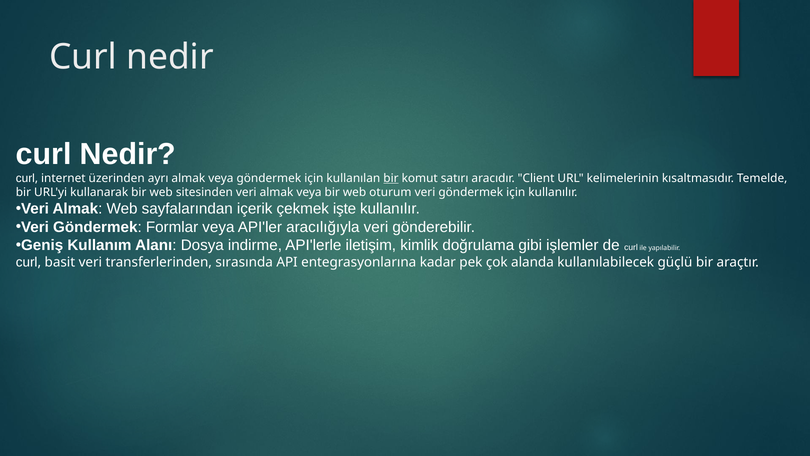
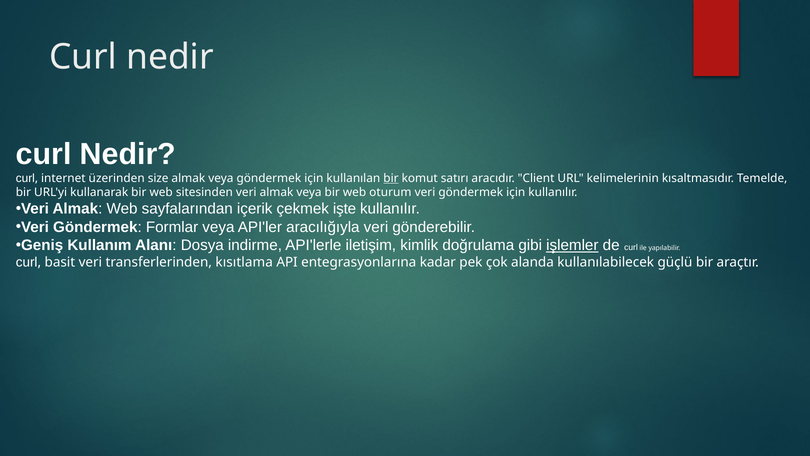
ayrı: ayrı -> size (158, 178)
işlemler underline: none -> present (572, 245)
sırasında: sırasında -> kısıtlama (244, 262)
